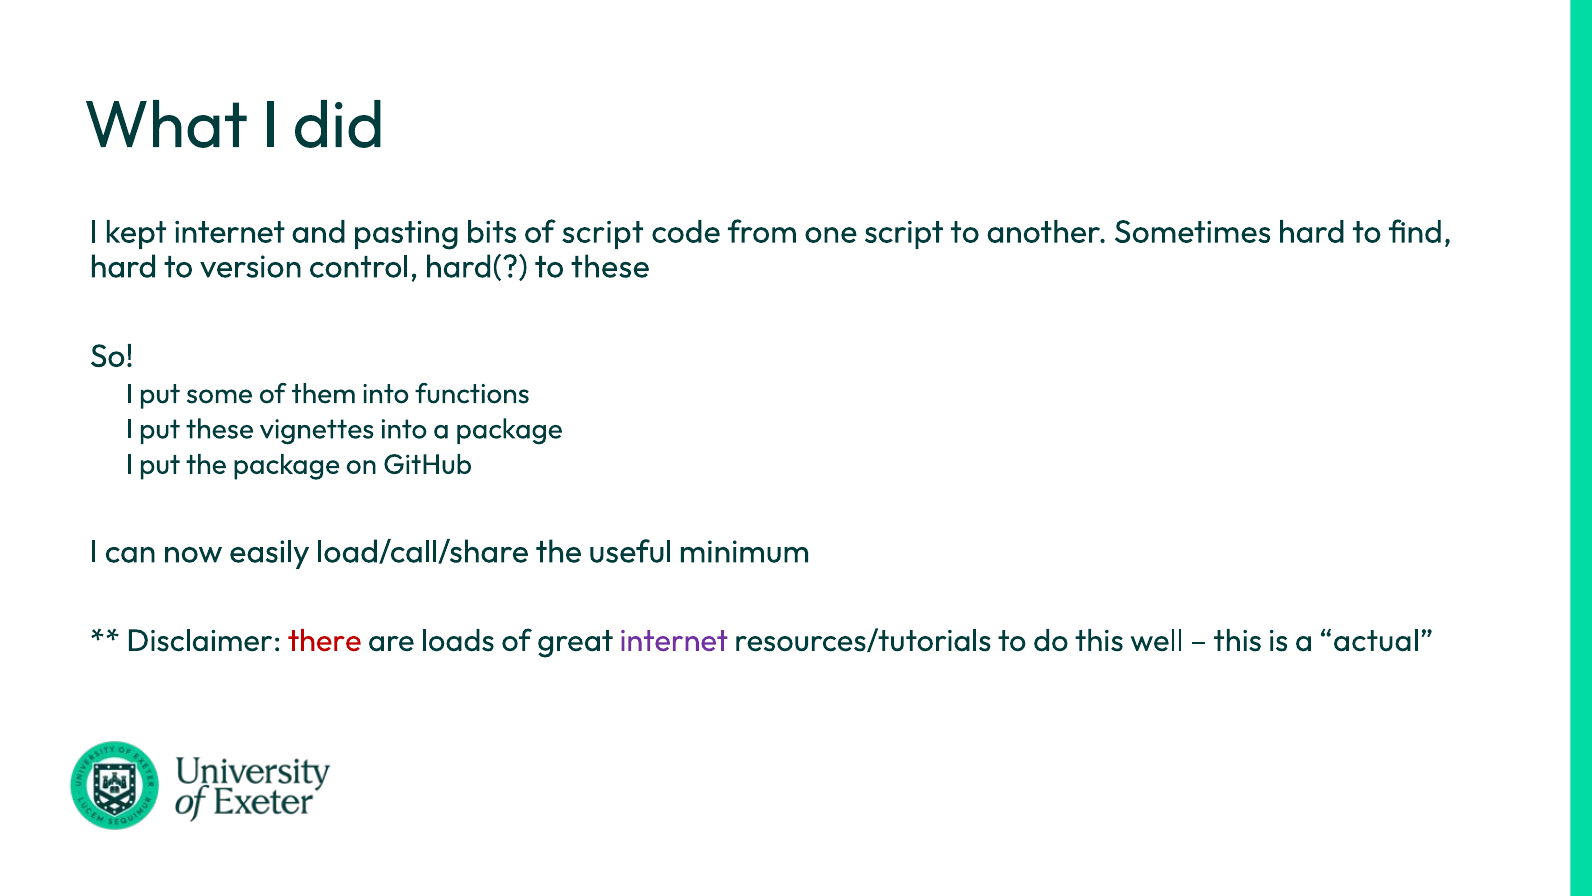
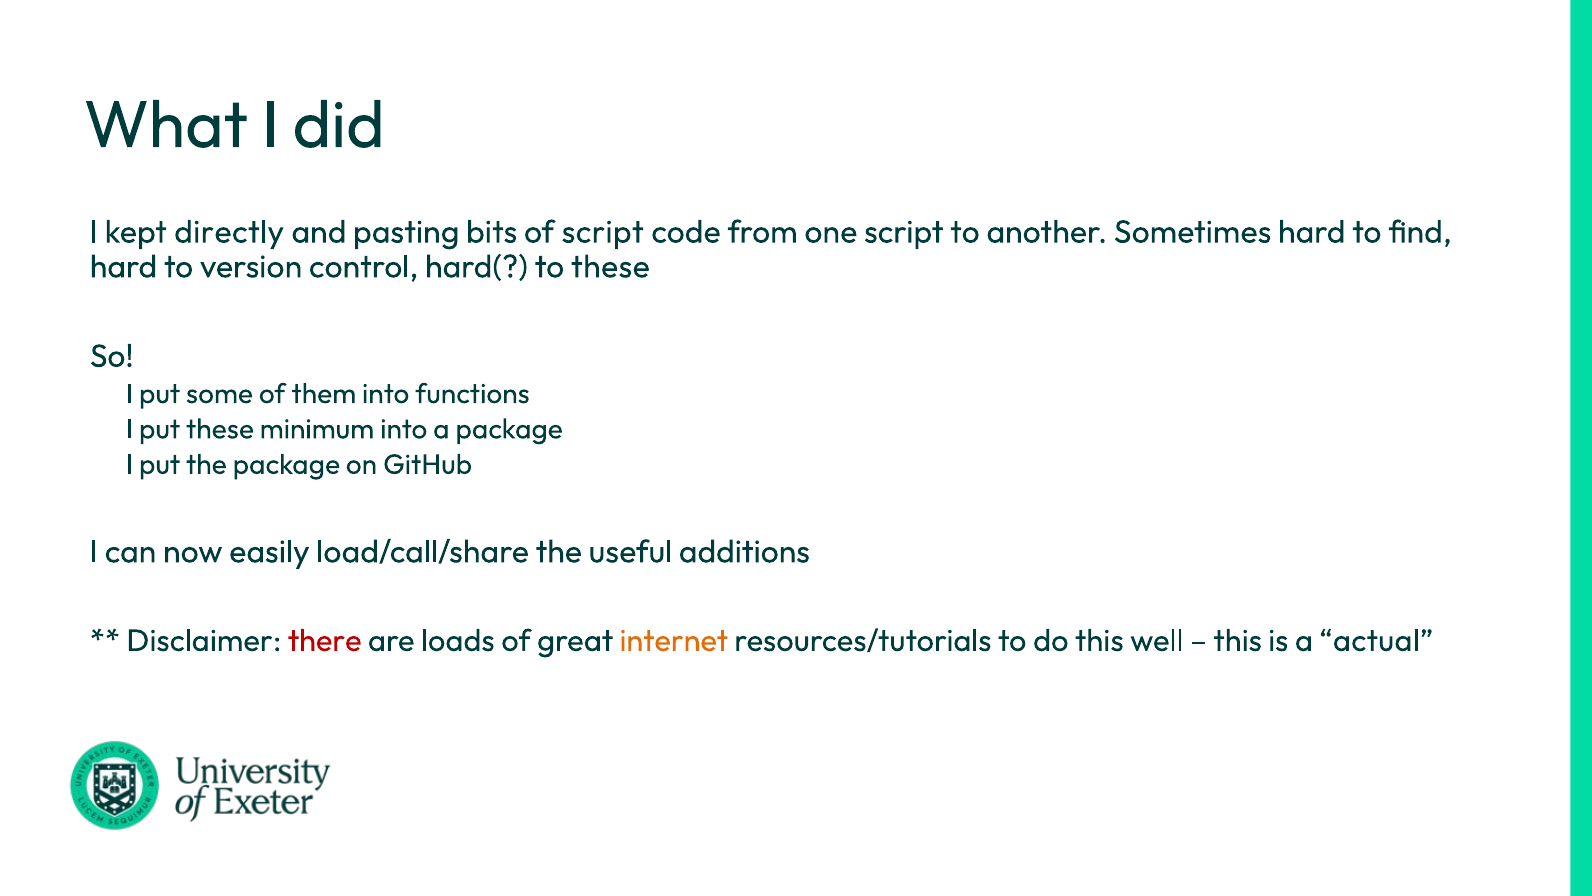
kept internet: internet -> directly (229, 232)
vignettes: vignettes -> minimum (317, 429)
minimum: minimum -> additions (744, 552)
internet colour: purple -> orange (674, 640)
